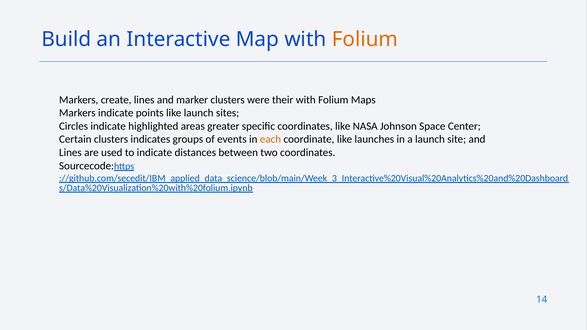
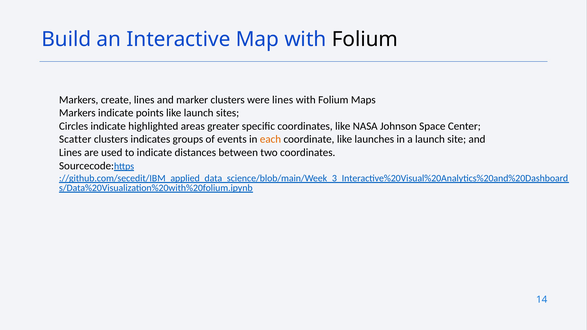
Folium colour: orange -> black (365, 39)
were their: their -> lines (283, 100)
Certain: Certain -> Scatter (75, 139)
